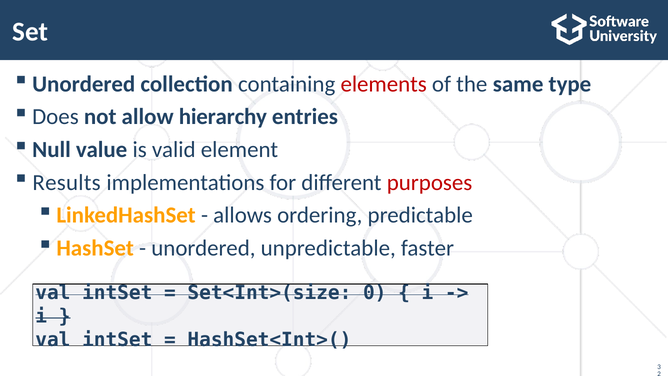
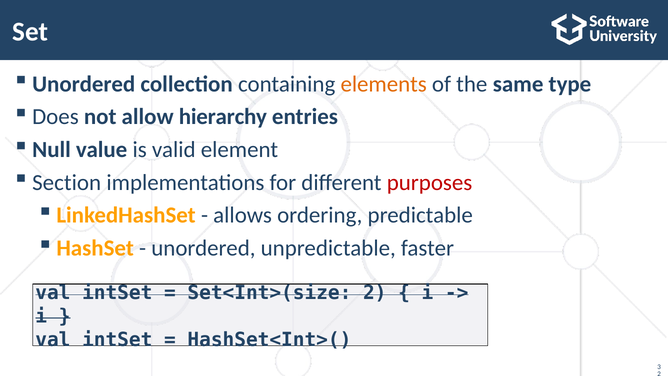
elements colour: red -> orange (384, 84)
Results: Results -> Section (67, 182)
Set<Int>(size 0: 0 -> 2 (375, 293)
